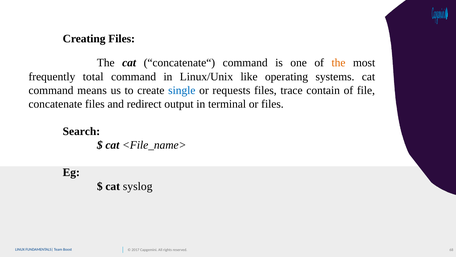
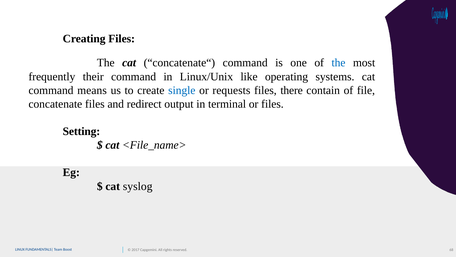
the colour: orange -> blue (338, 63)
total: total -> their (93, 76)
trace: trace -> there (292, 90)
Search: Search -> Setting (81, 131)
